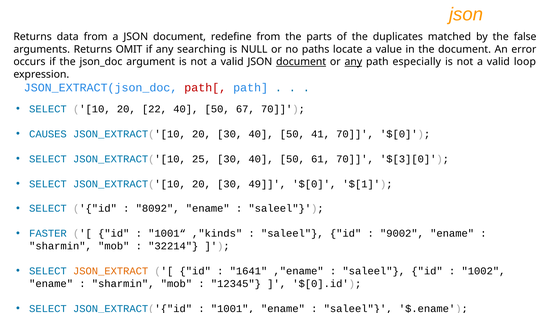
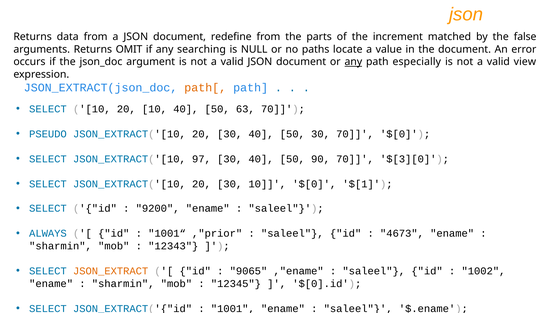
duplicates: duplicates -> increment (398, 37)
document underline: present -> none (301, 62)
loop: loop -> view (525, 62)
path[ colour: red -> orange (205, 88)
20 22: 22 -> 10 (154, 109)
67: 67 -> 63 (245, 109)
CAUSES: CAUSES -> PSEUDO (48, 134)
50 41: 41 -> 30 (321, 134)
25: 25 -> 97 (201, 159)
61: 61 -> 90 (321, 159)
30 49: 49 -> 10 (267, 184)
8092: 8092 -> 9200 (158, 209)
FASTER: FASTER -> ALWAYS (48, 234)
,"kinds: ,"kinds -> ,"prior (217, 234)
9002: 9002 -> 4673 (402, 234)
32214: 32214 -> 12343 (173, 246)
1641: 1641 -> 9065 (248, 271)
